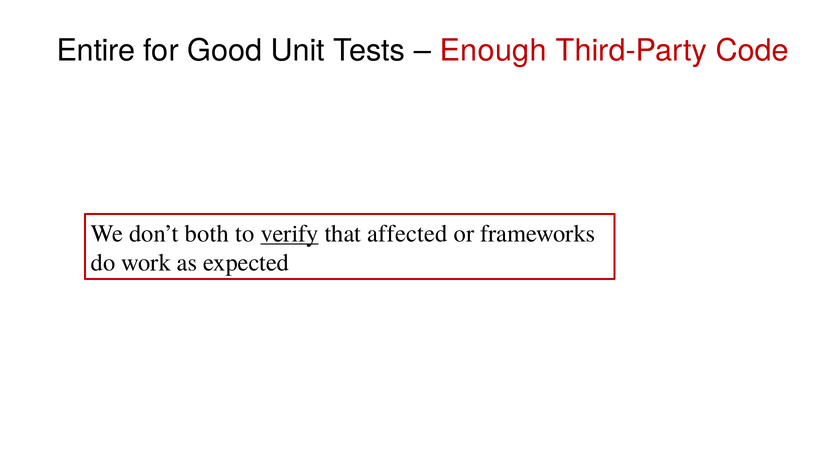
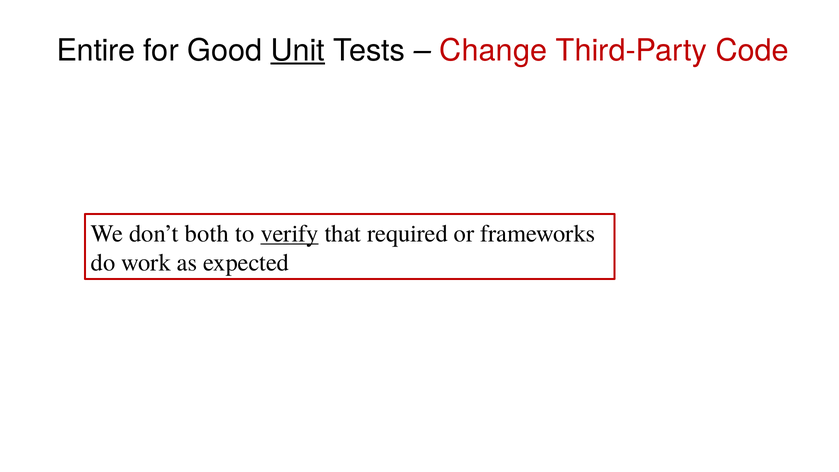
Unit underline: none -> present (298, 50)
Enough: Enough -> Change (493, 50)
affected: affected -> required (408, 233)
